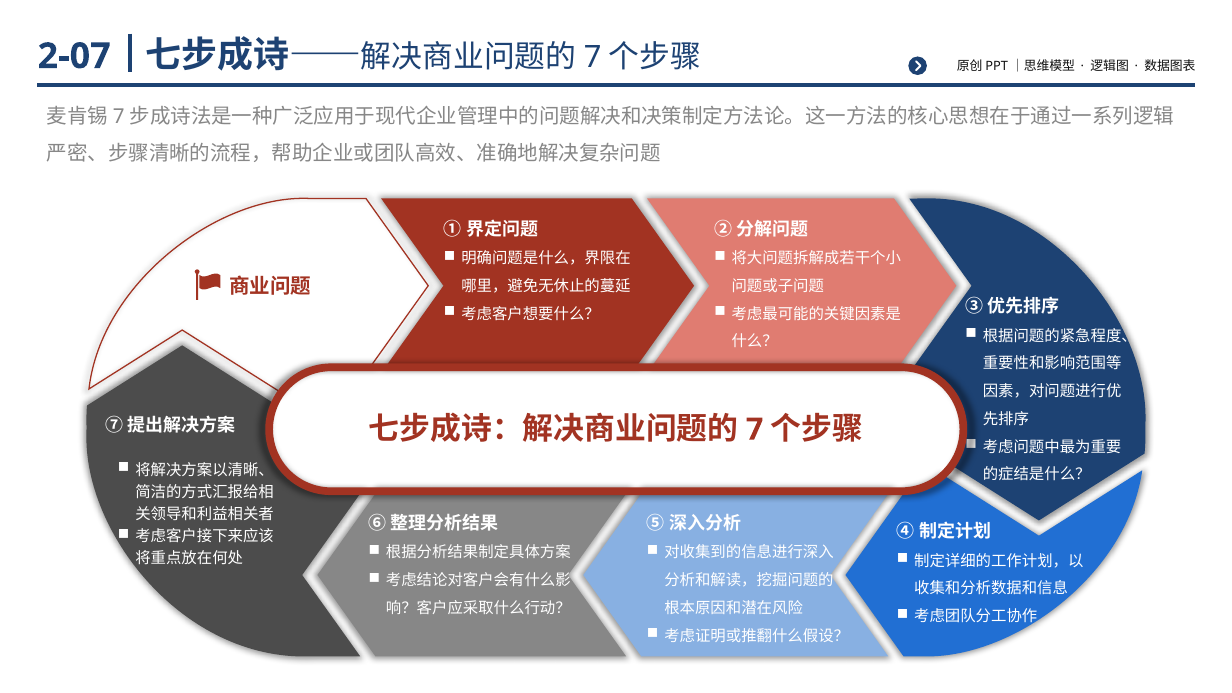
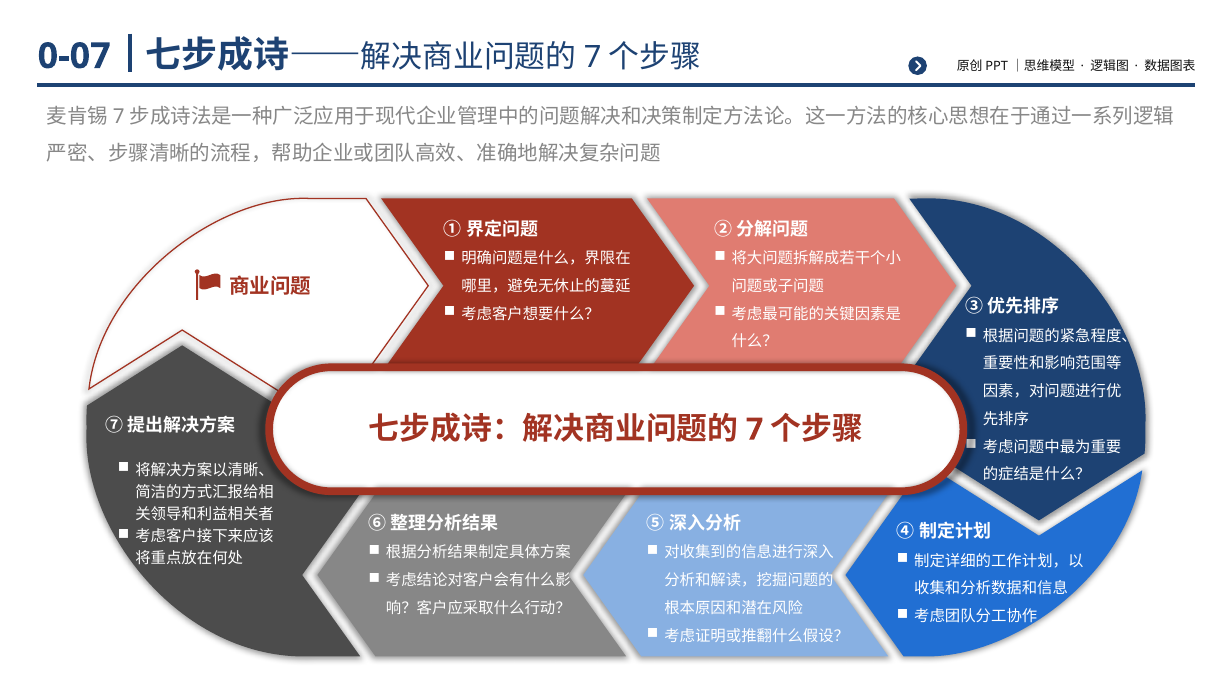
2-07: 2-07 -> 0-07 (74, 56)
